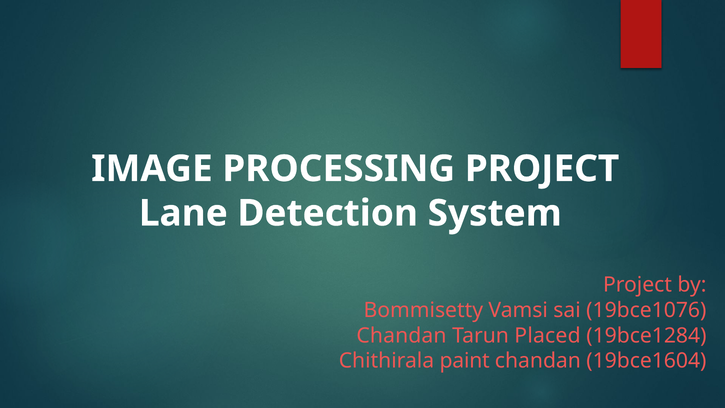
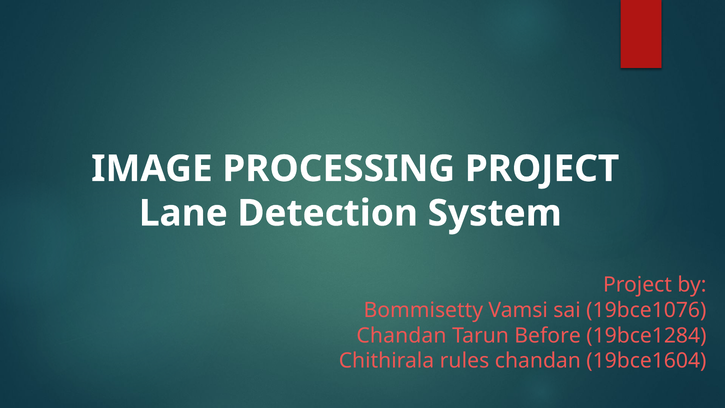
Placed: Placed -> Before (548, 335)
paint: paint -> rules (465, 361)
